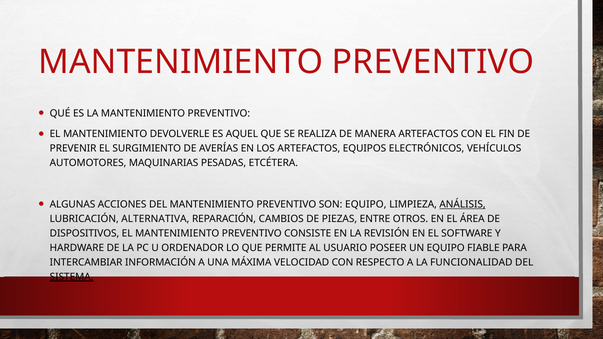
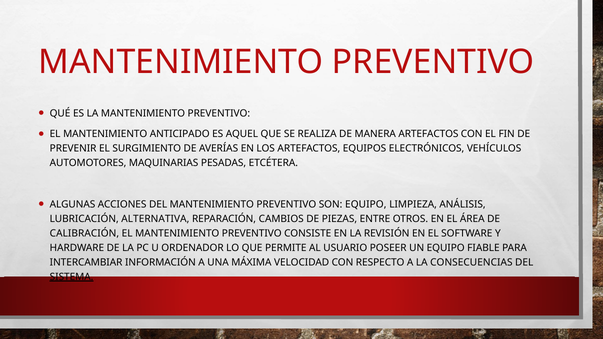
DEVOLVERLE: DEVOLVERLE -> ANTICIPADO (180, 134)
ANÁLISIS underline: present -> none (463, 205)
DISPOSITIVOS: DISPOSITIVOS -> CALIBRACIÓN (84, 233)
FUNCIONALIDAD: FUNCIONALIDAD -> CONSECUENCIAS (471, 262)
